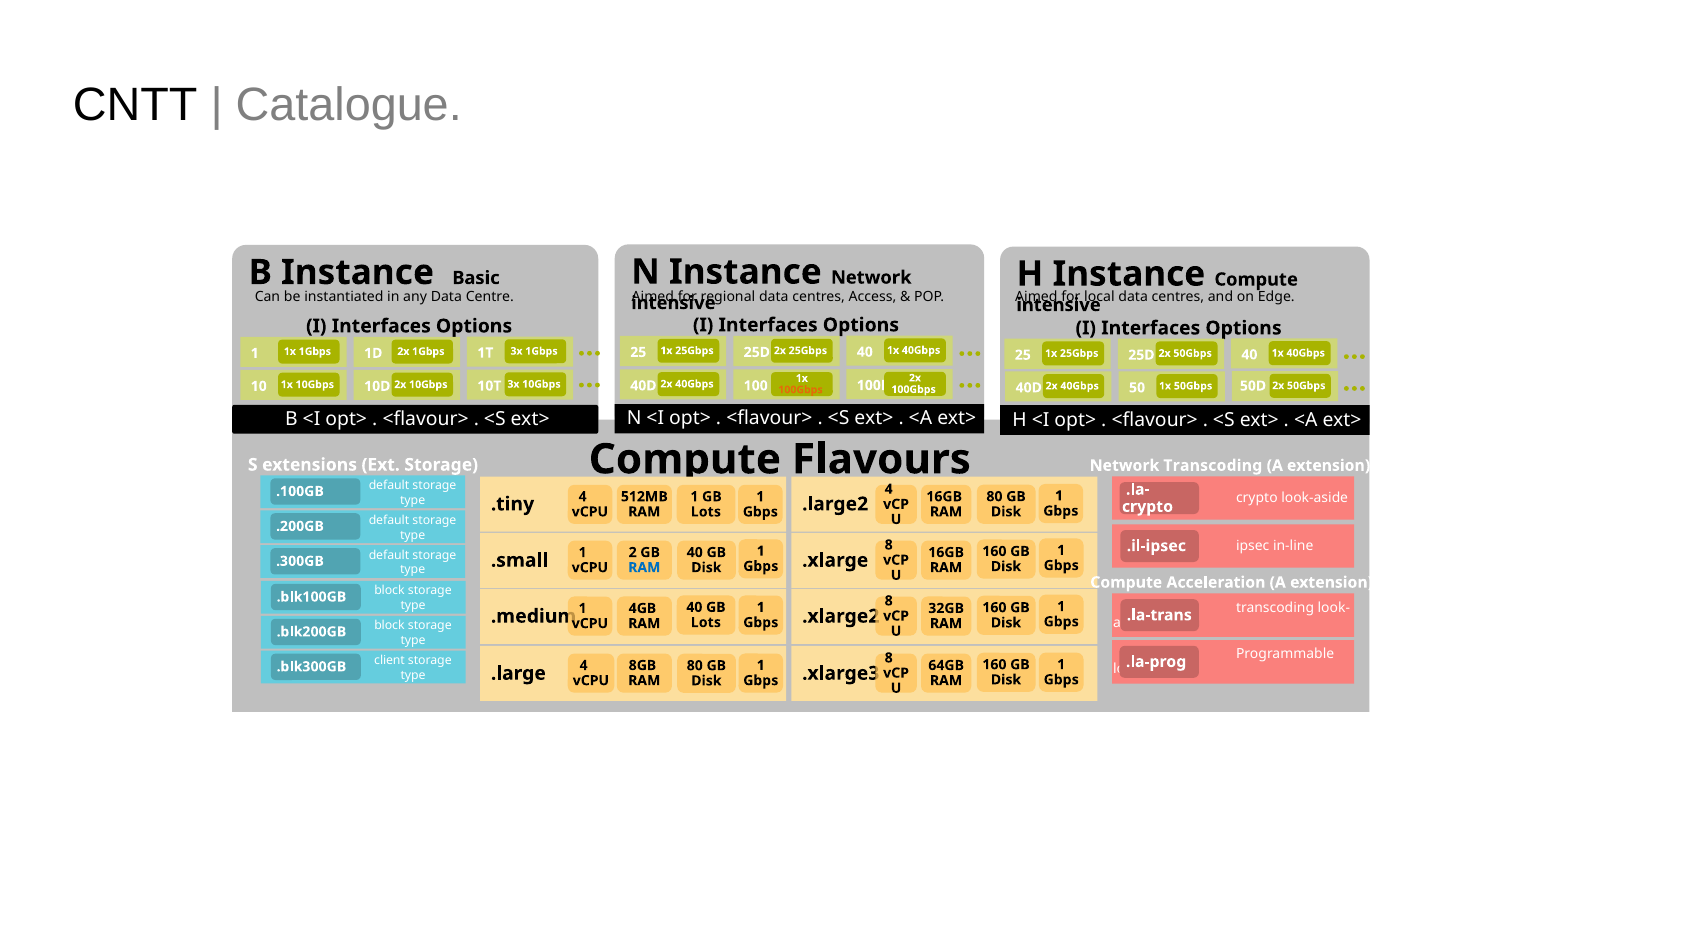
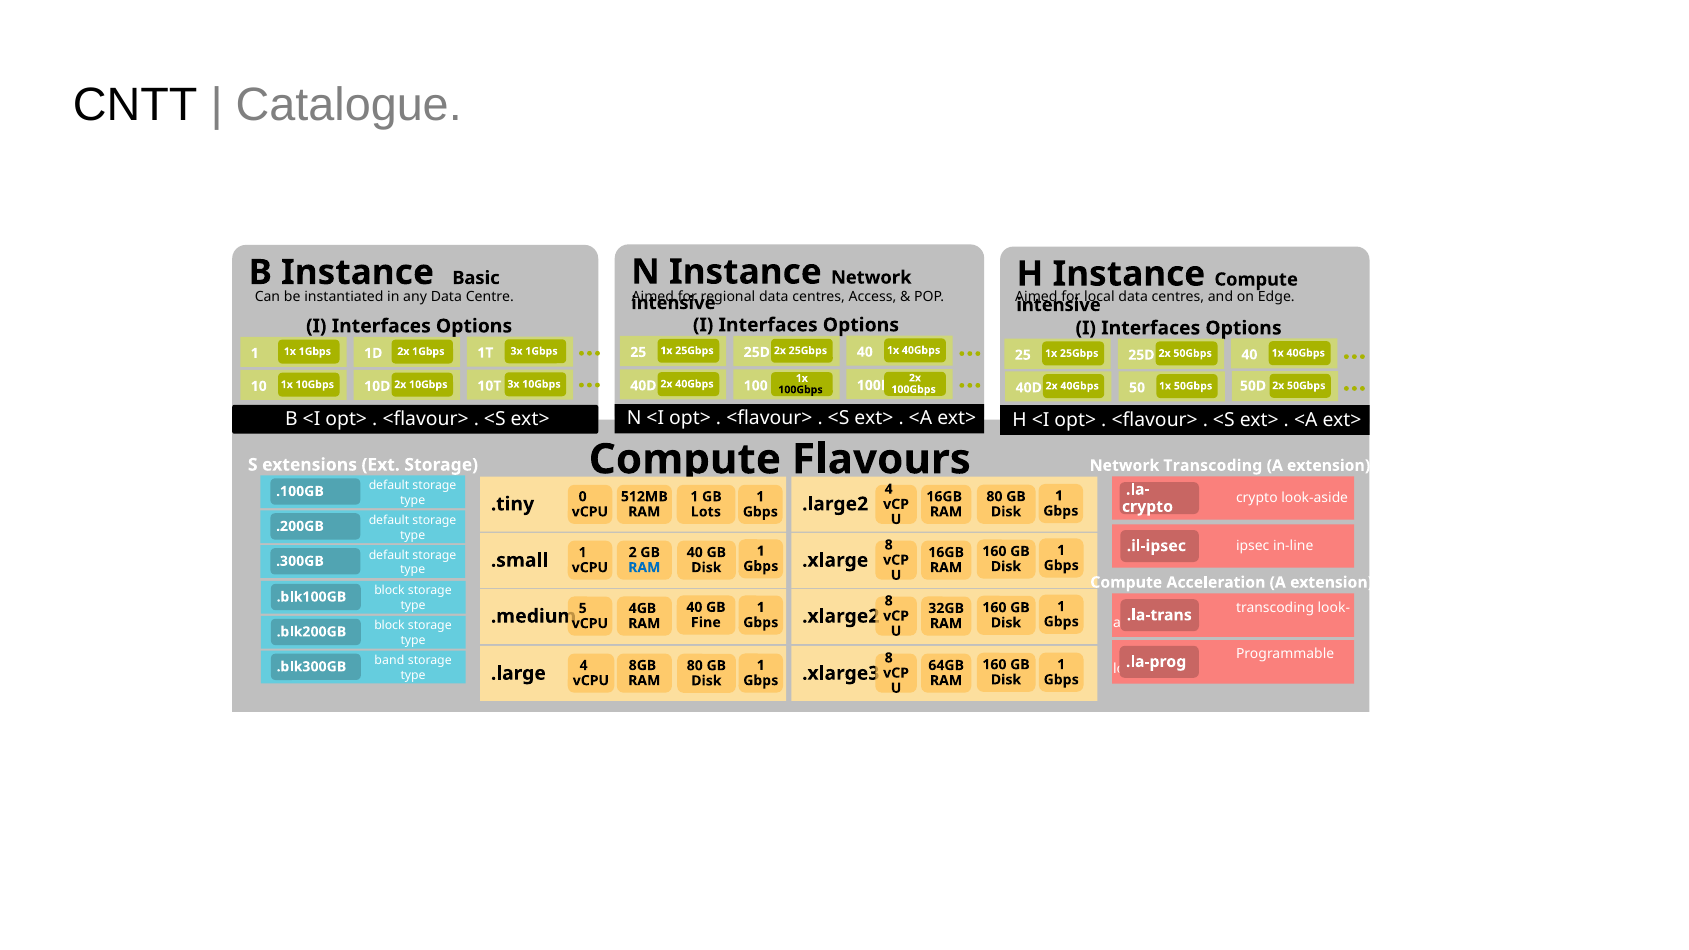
100Gbps colour: orange -> black (800, 390)
.tiny 4: 4 -> 0 (583, 497)
.medium 1: 1 -> 5 (583, 608)
Lots: Lots -> Fine (706, 622)
client: client -> band (389, 661)
